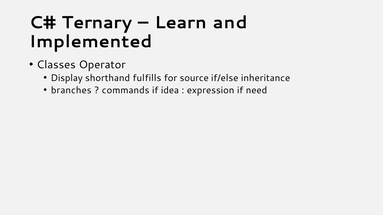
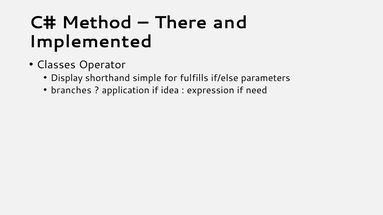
Ternary: Ternary -> Method (97, 23)
Learn: Learn -> There (181, 23)
fulfills: fulfills -> simple (147, 78)
source: source -> fulfills (194, 78)
inheritance: inheritance -> parameters (266, 78)
commands: commands -> application (126, 90)
